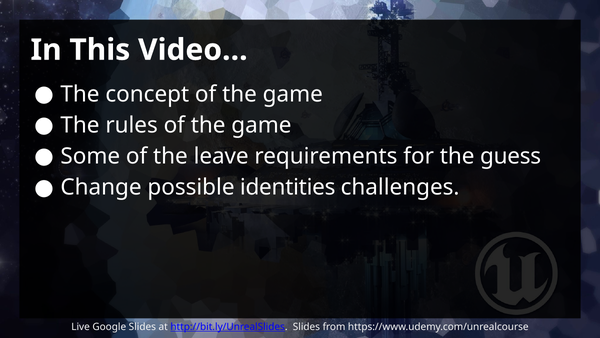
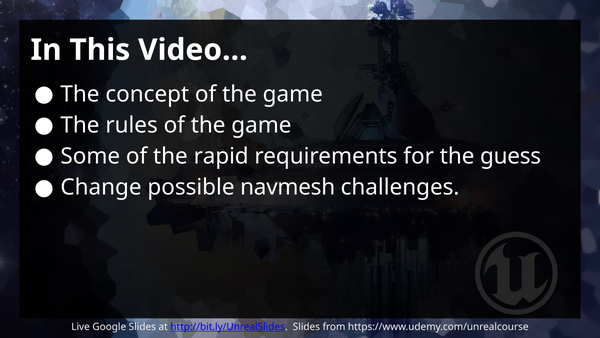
leave: leave -> rapid (221, 156)
identities: identities -> navmesh (288, 187)
